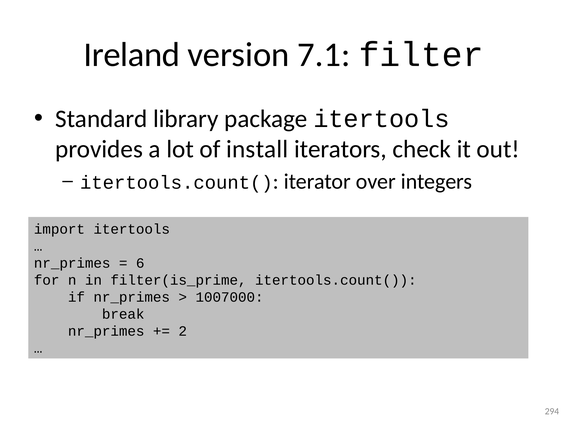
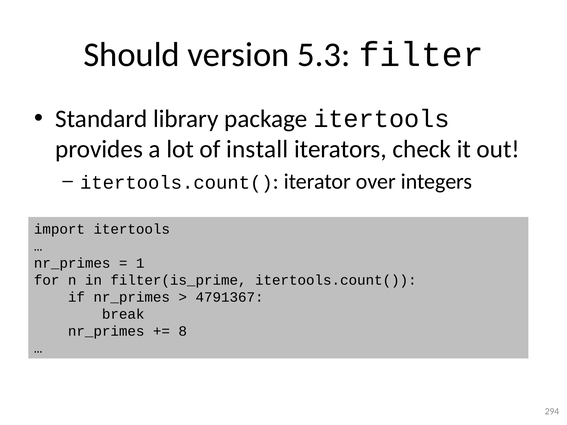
Ireland: Ireland -> Should (132, 55)
7.1: 7.1 -> 5.3 (324, 55)
6: 6 -> 1 (140, 263)
1007000: 1007000 -> 4791367 (230, 297)
2: 2 -> 8 (183, 331)
